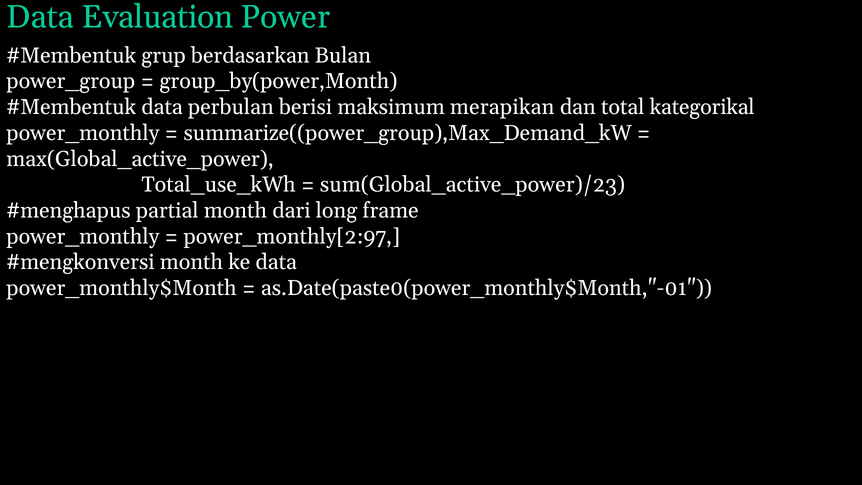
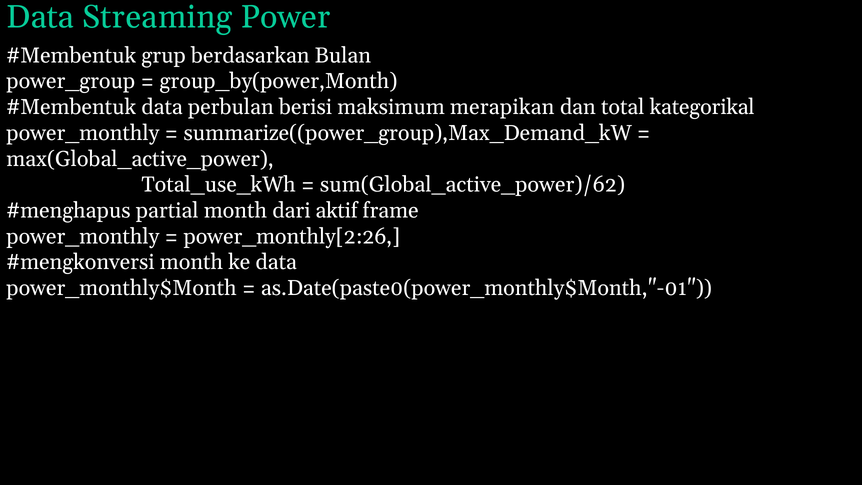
Evaluation: Evaluation -> Streaming (157, 17)
sum(Global_active_power)/23: sum(Global_active_power)/23 -> sum(Global_active_power)/62 (473, 185)
long: long -> aktif (337, 211)
power_monthly[2:97: power_monthly[2:97 -> power_monthly[2:26 (292, 236)
